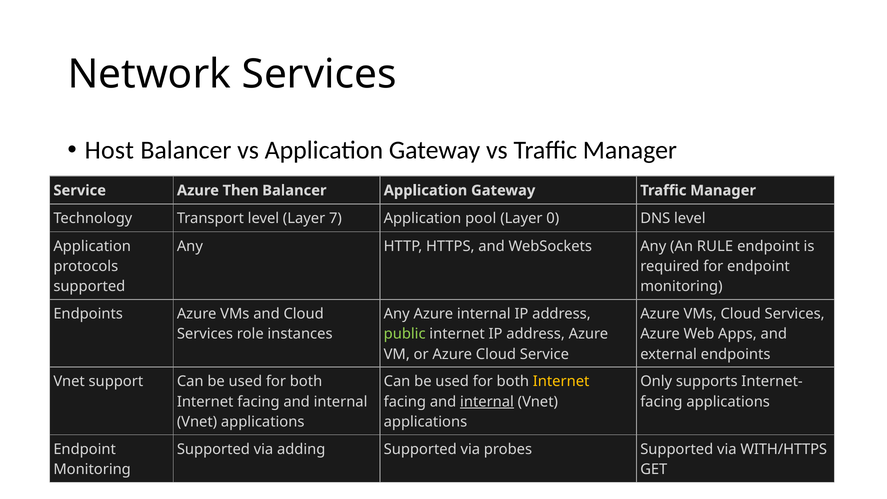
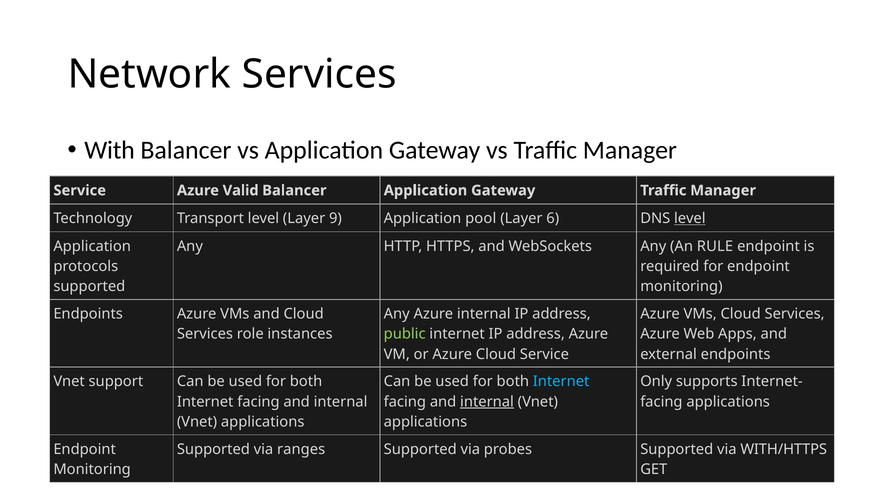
Host: Host -> With (110, 150)
Then: Then -> Valid (241, 190)
7: 7 -> 9 (335, 218)
0: 0 -> 6 (553, 218)
level underline: none -> present (690, 218)
Internet colour: yellow -> light blue (561, 382)
adding: adding -> ranges (301, 449)
